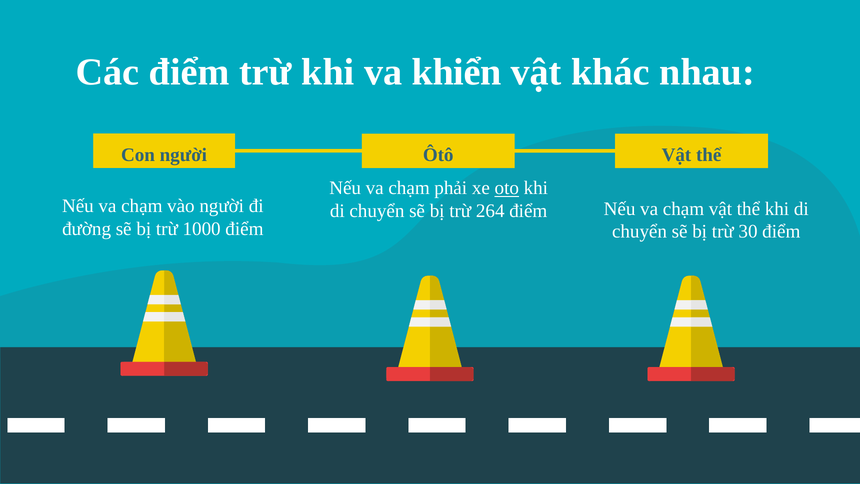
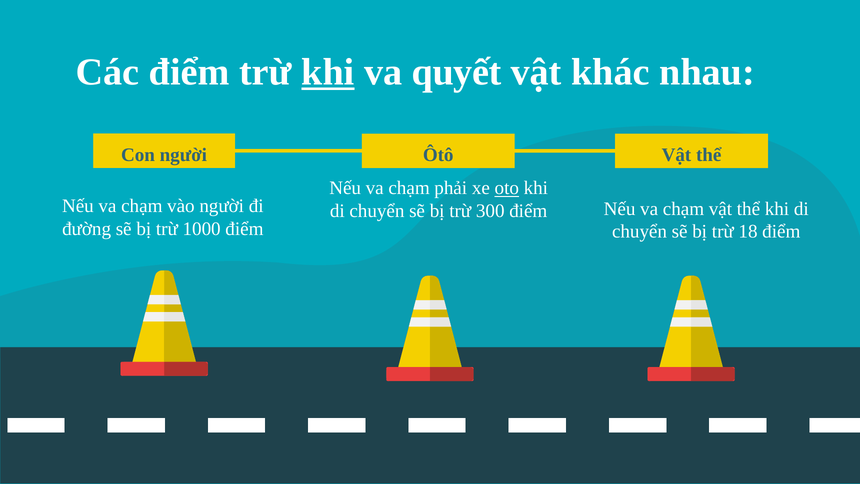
khi underline: none -> present (328, 72)
khiển: khiển -> quyết (457, 72)
264: 264 -> 300 (490, 211)
30: 30 -> 18 (748, 232)
